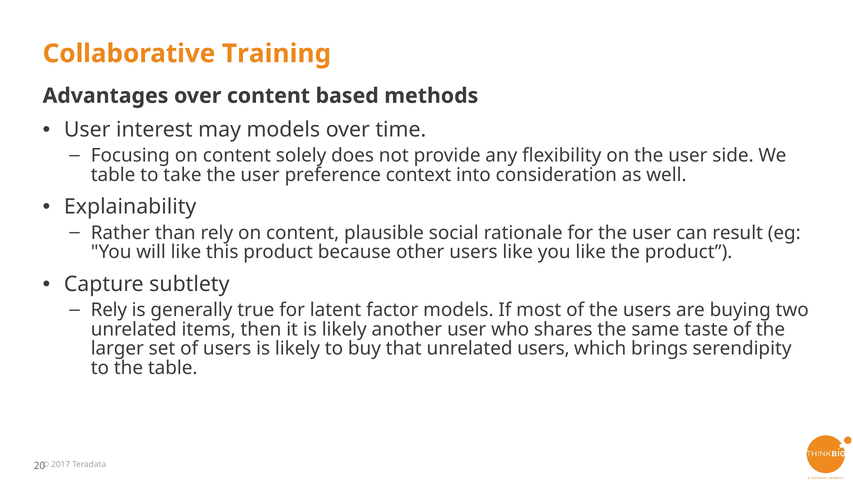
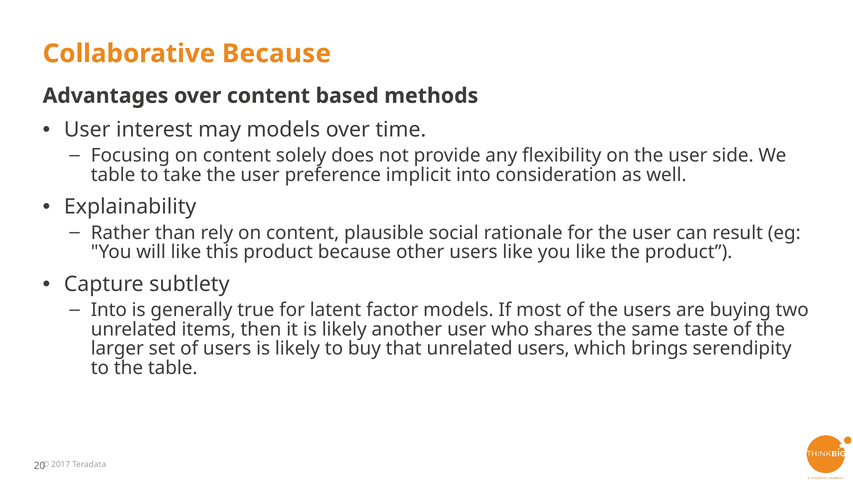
Collaborative Training: Training -> Because (276, 54)
context: context -> implicit (418, 175)
Rely: Rely -> Into (109, 310)
